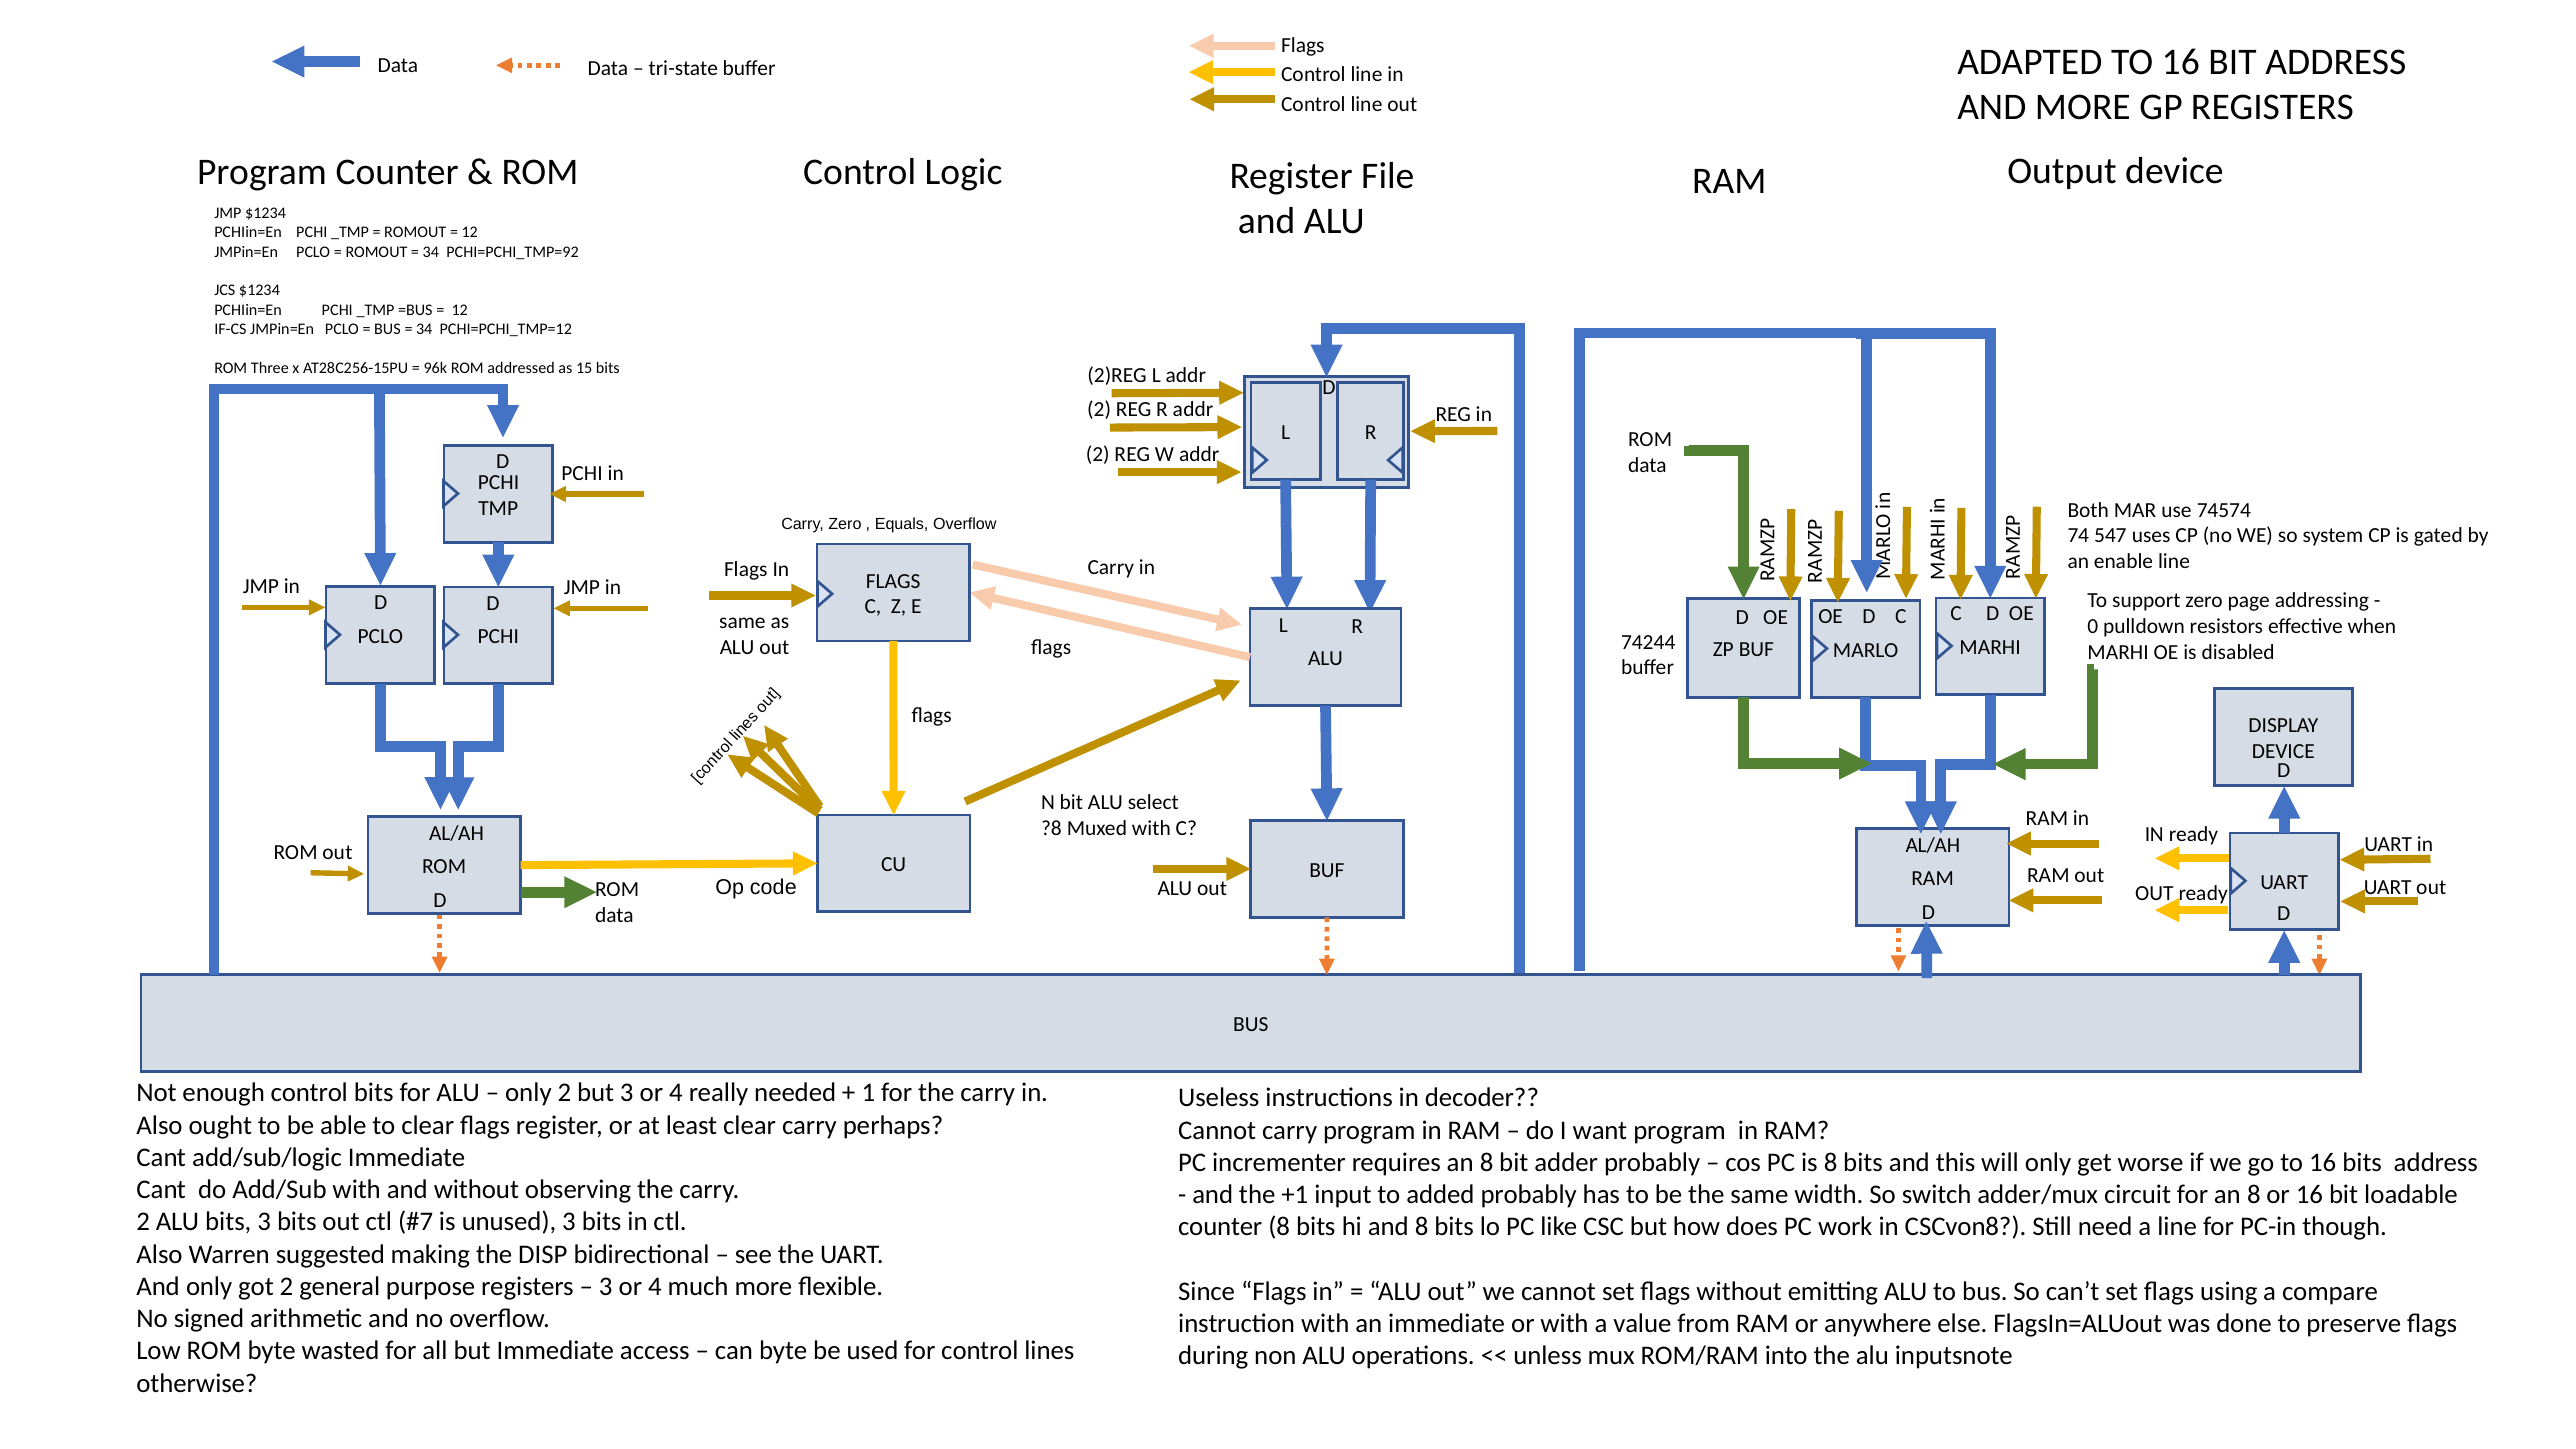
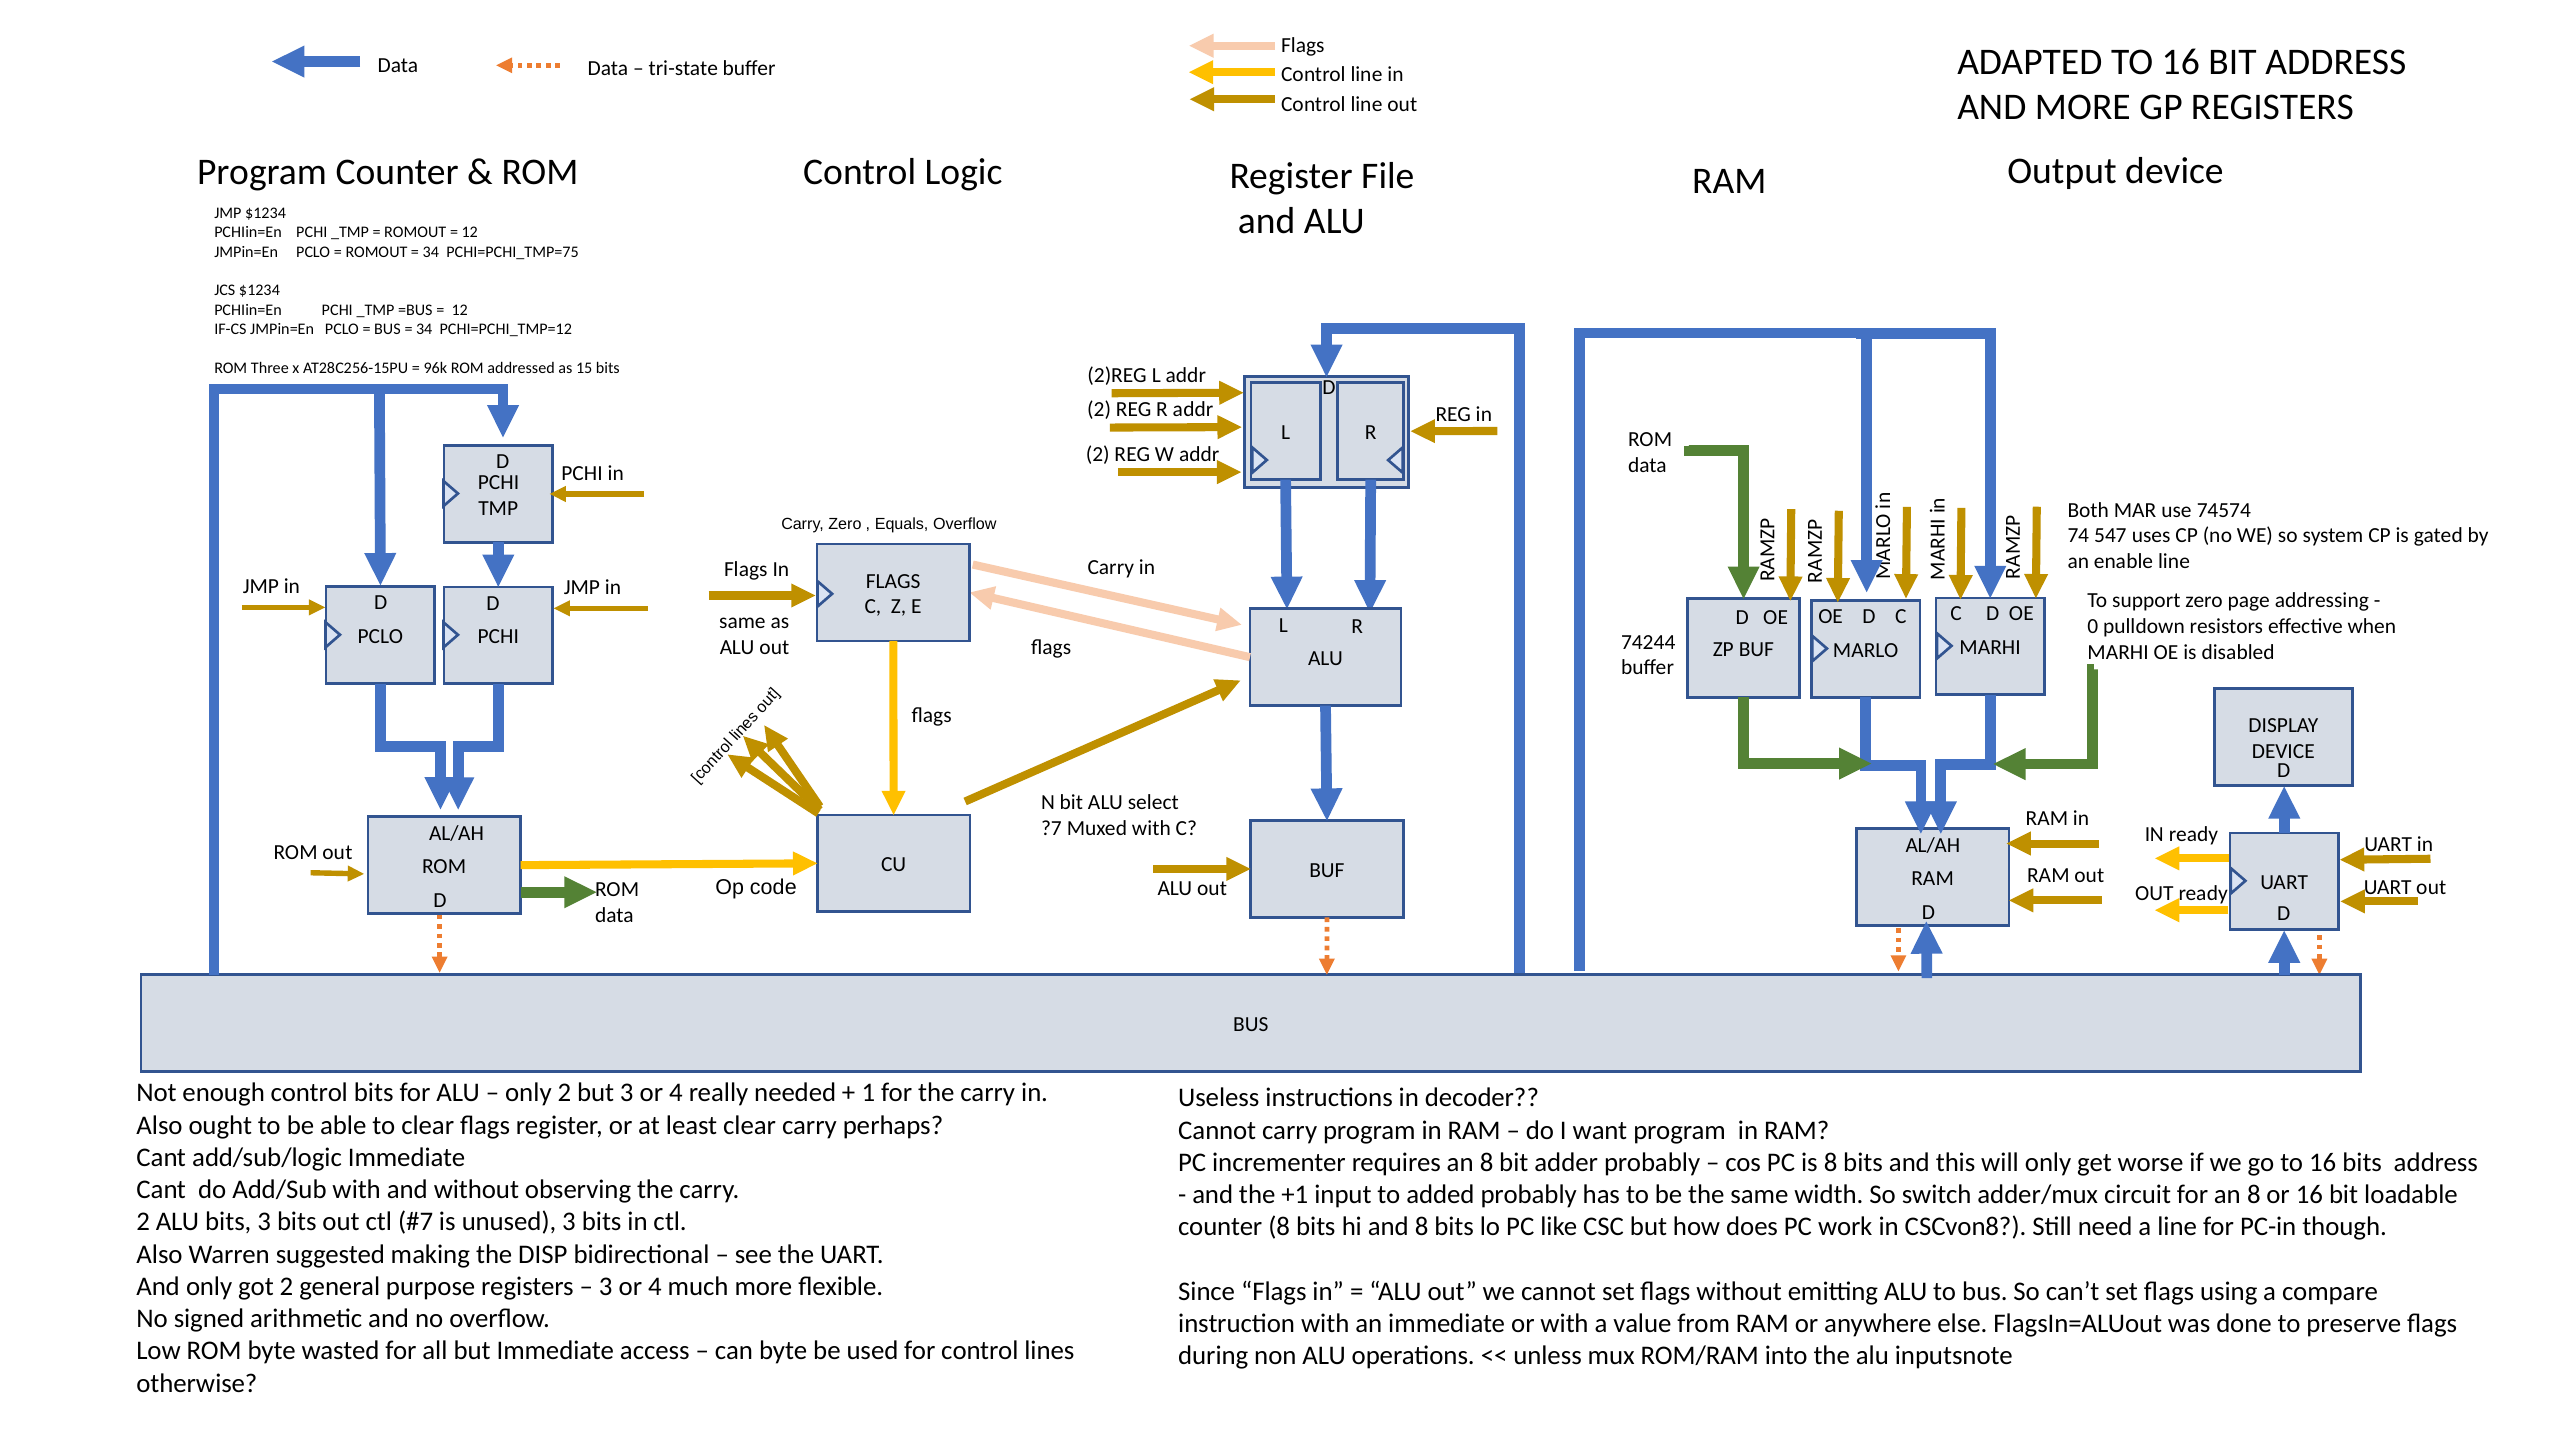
PCHI=PCHI_TMP=92: PCHI=PCHI_TMP=92 -> PCHI=PCHI_TMP=75 (513, 252)
?8: ?8 -> ?7 (1051, 828)
